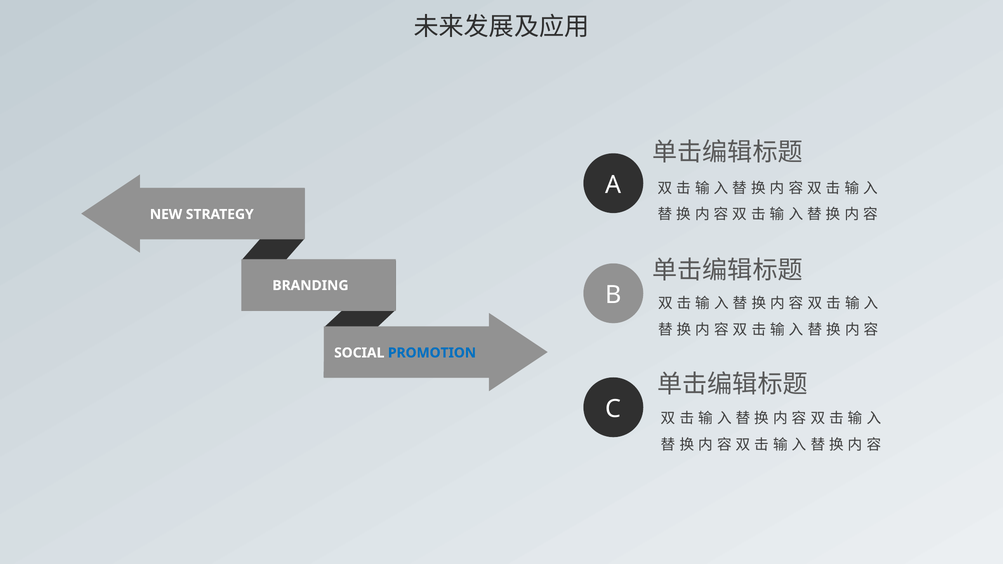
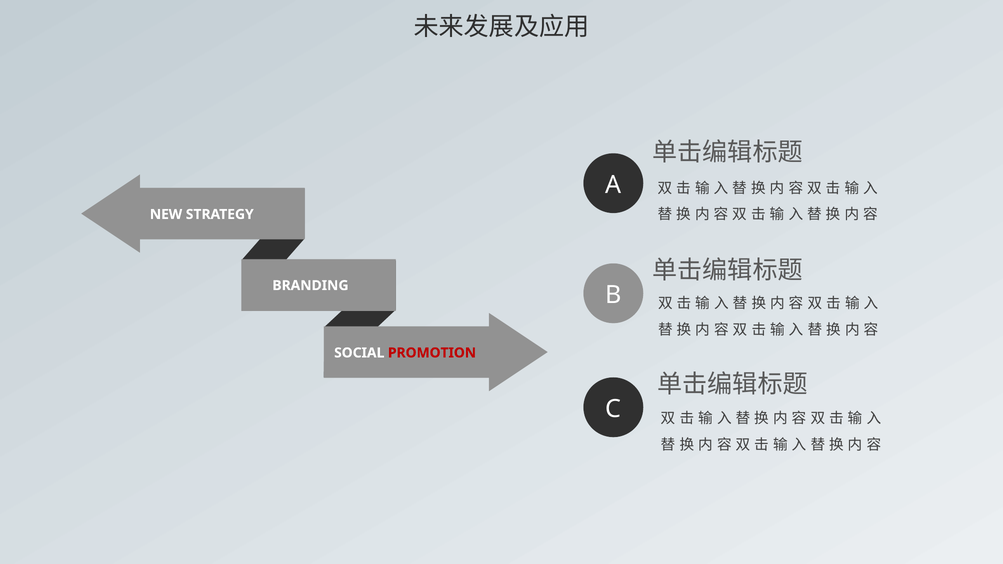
PROMOTION colour: blue -> red (432, 353)
